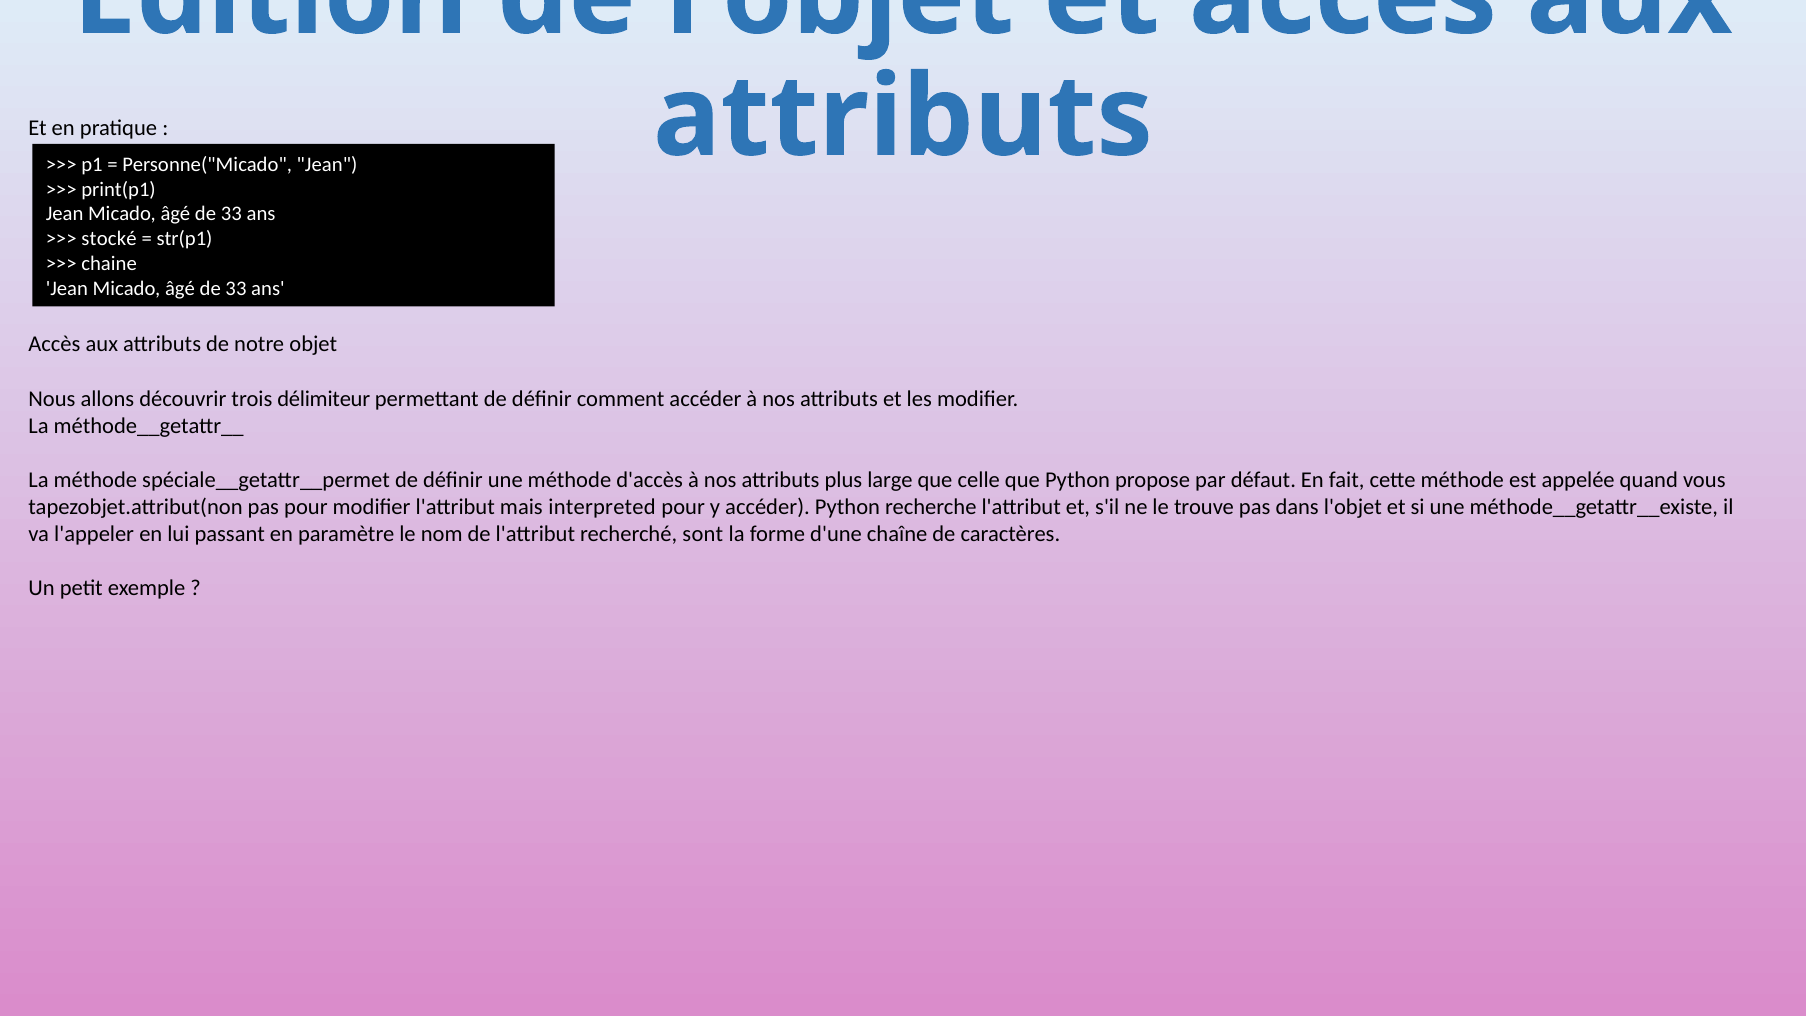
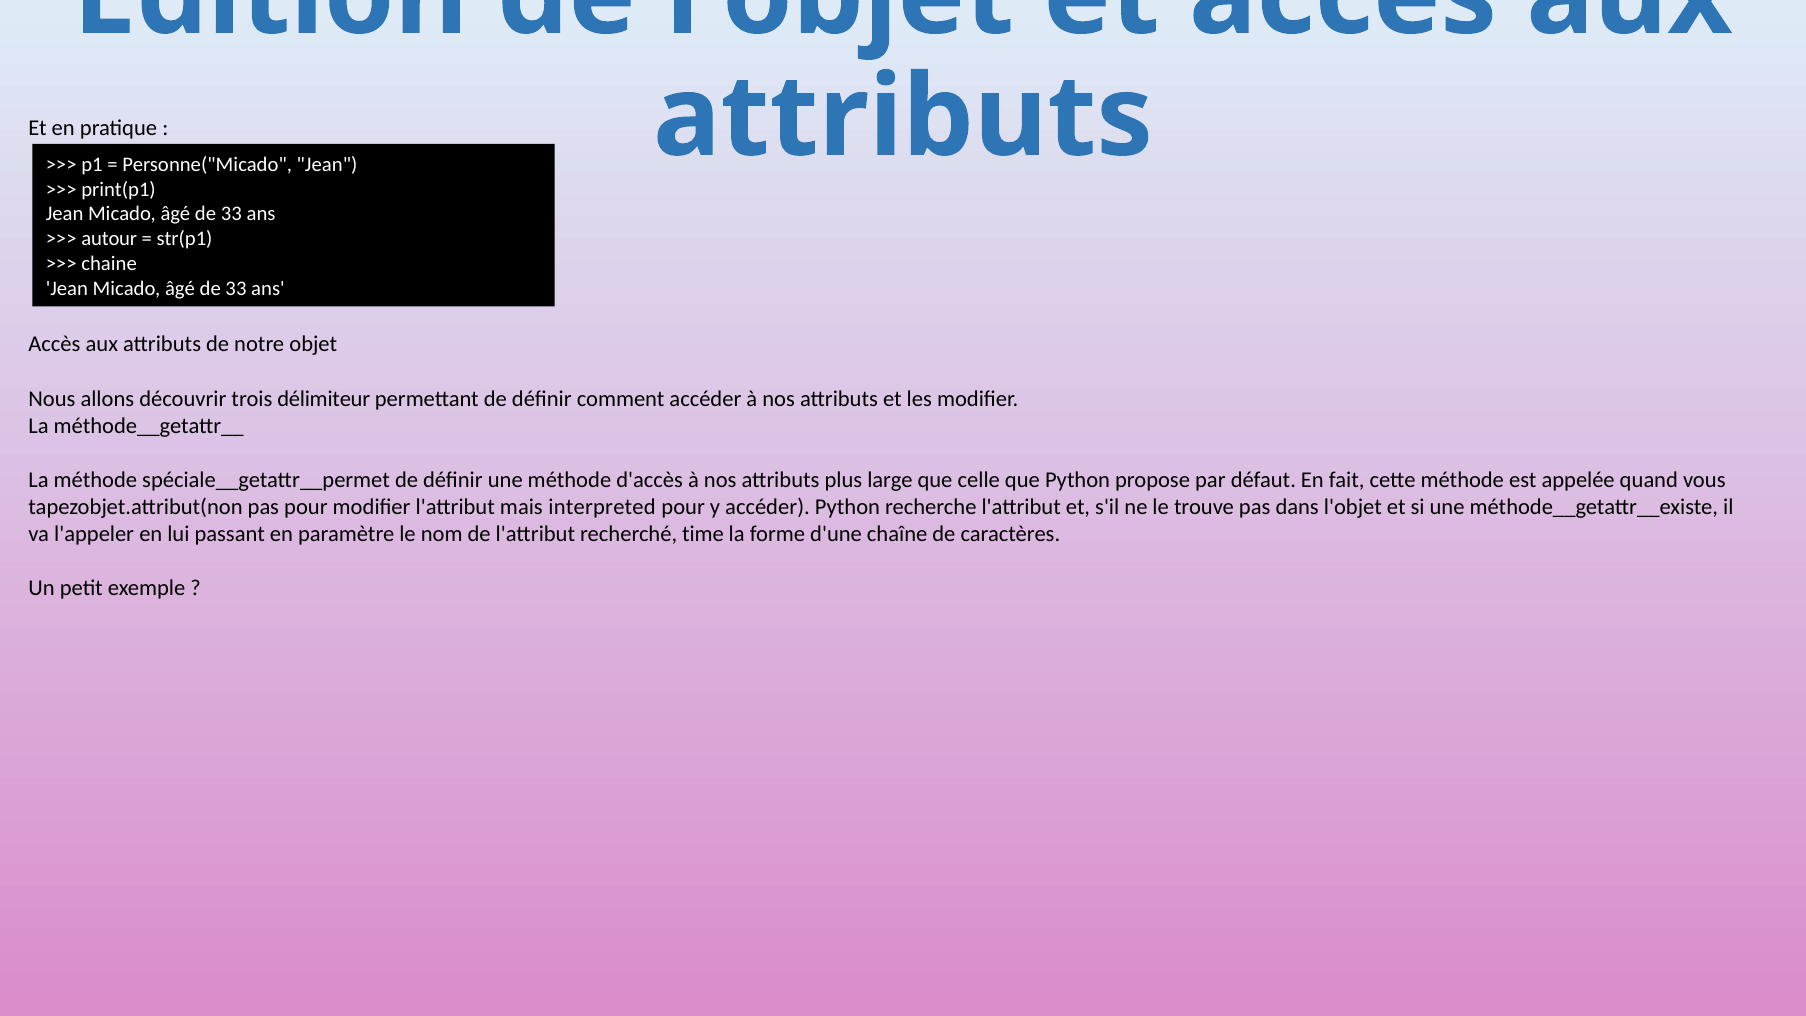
stocké: stocké -> autour (109, 239)
sont: sont -> time (703, 534)
